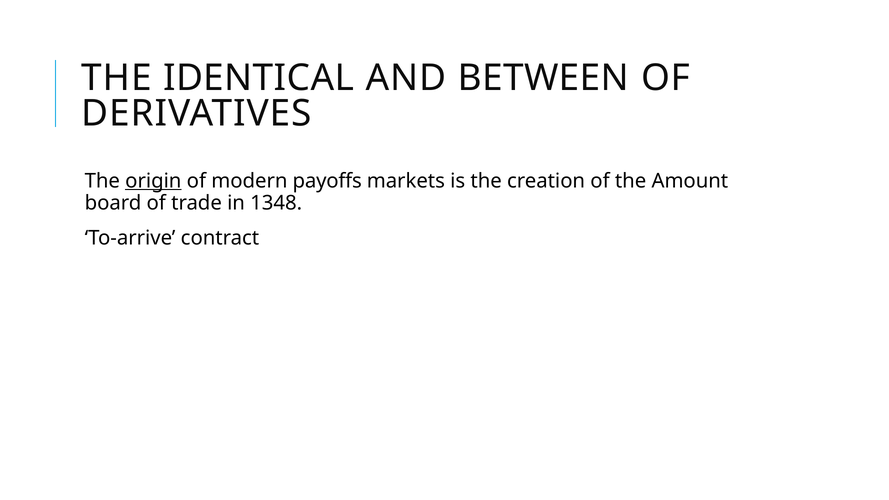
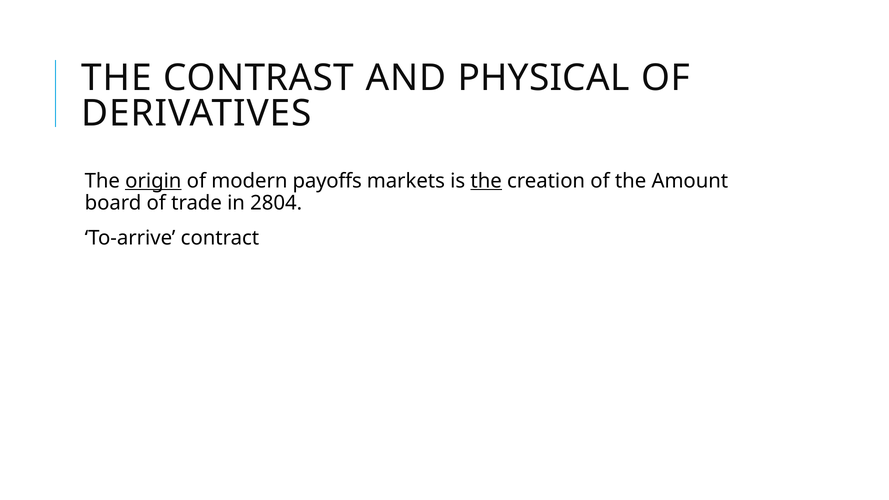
IDENTICAL: IDENTICAL -> CONTRAST (259, 78)
BETWEEN: BETWEEN -> PHYSICAL (544, 78)
the underline: none -> present (486, 181)
1348: 1348 -> 2804 (276, 203)
